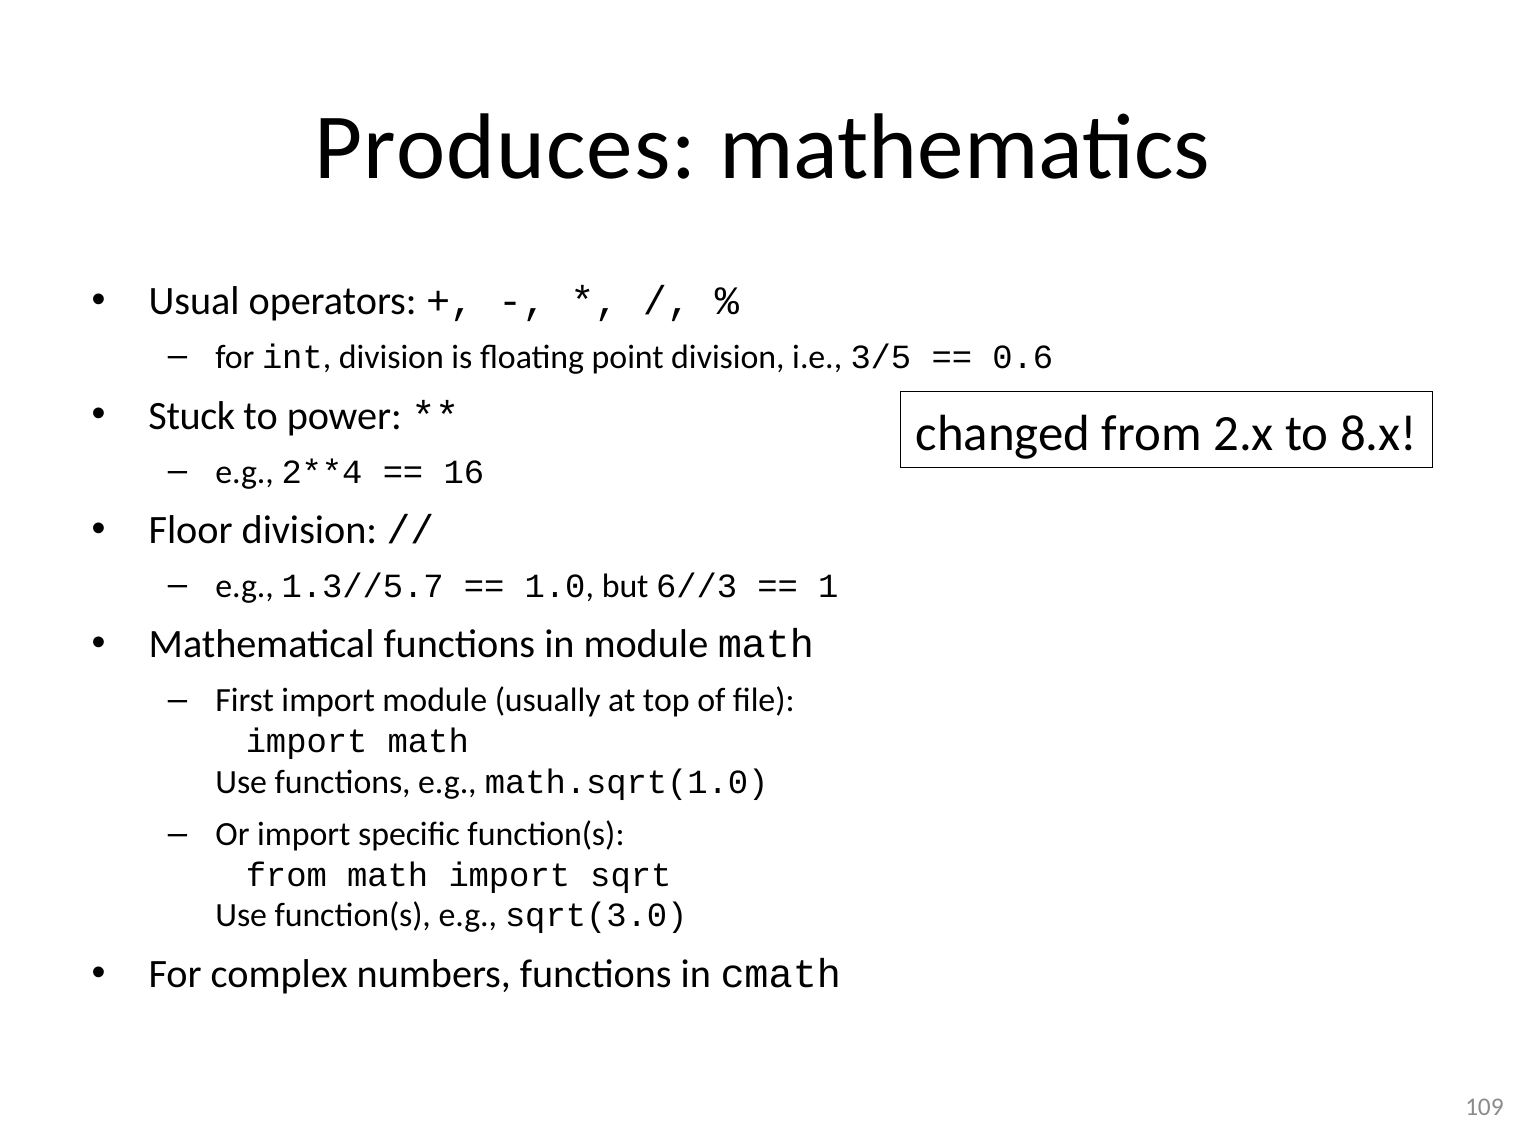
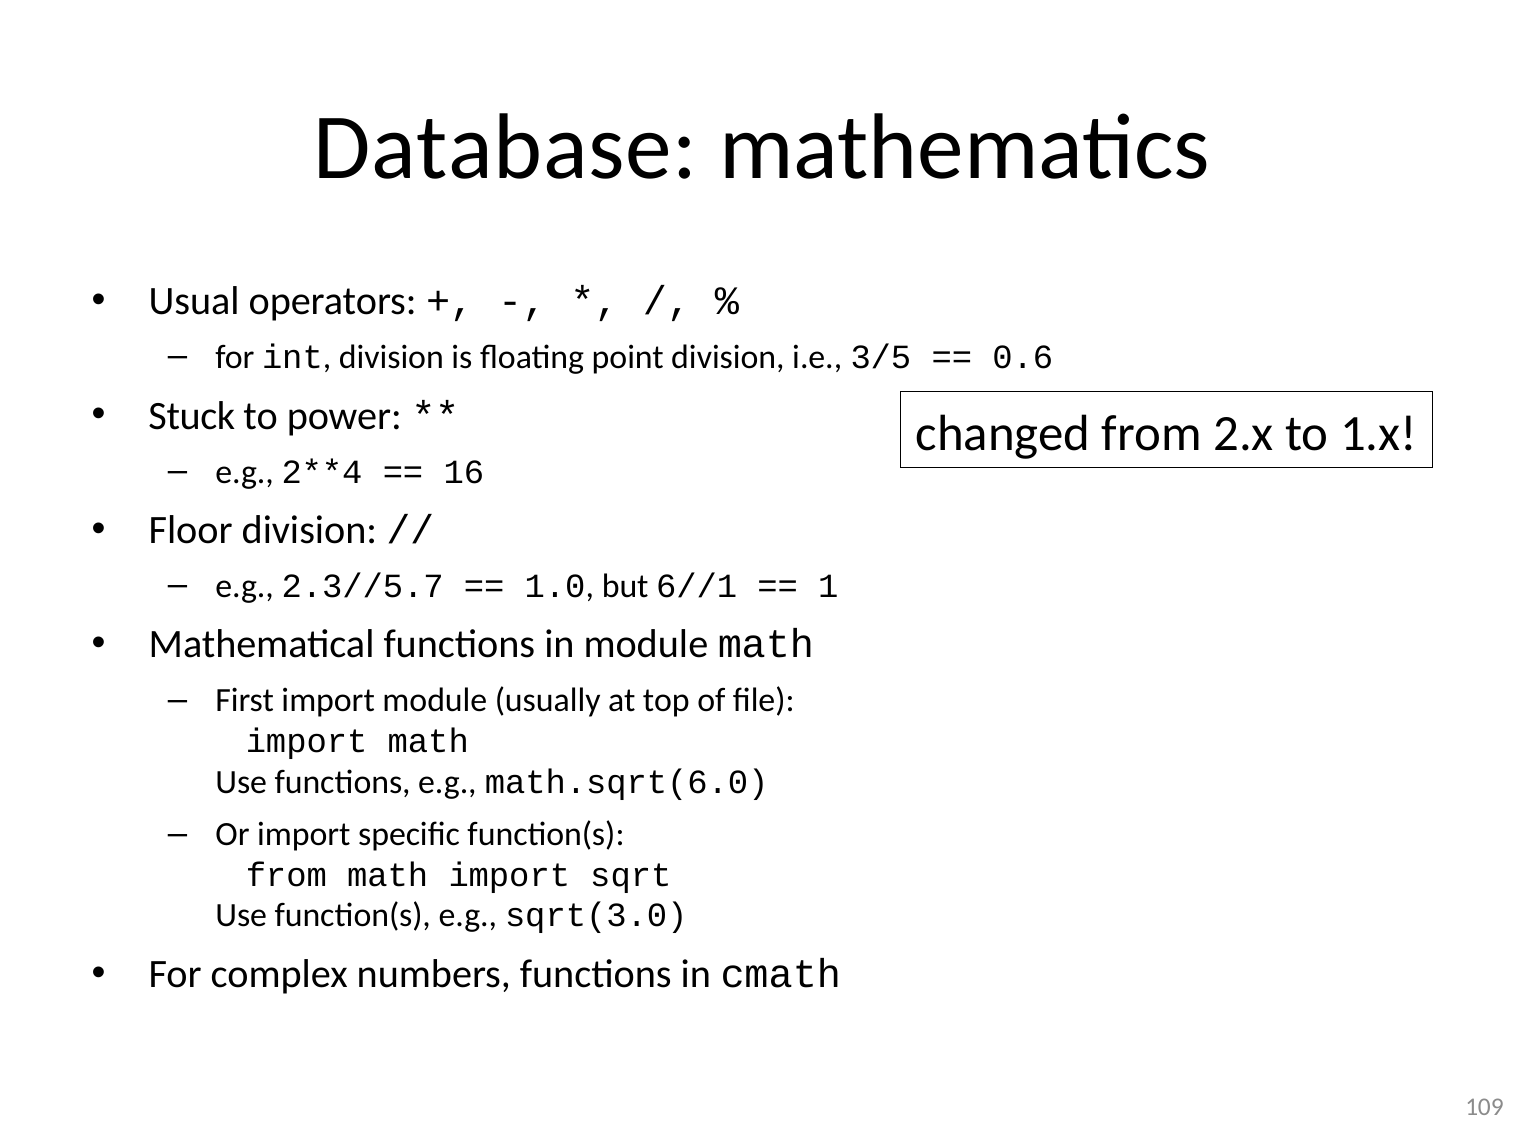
Produces: Produces -> Database (506, 148)
8.x: 8.x -> 1.x (1379, 433)
1.3//5.7: 1.3//5.7 -> 2.3//5.7 (363, 586)
6//3: 6//3 -> 6//1 (697, 586)
math.sqrt(1.0: math.sqrt(1.0 -> math.sqrt(6.0 (627, 782)
